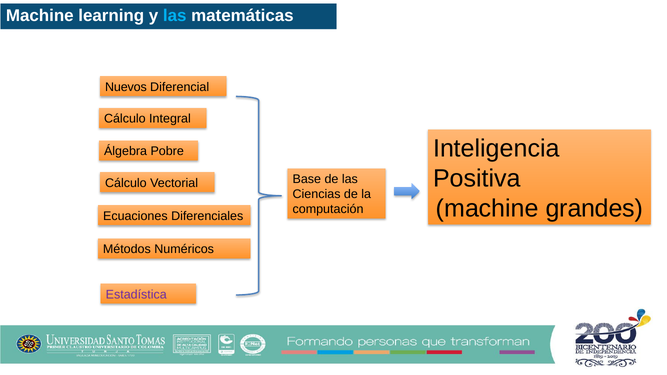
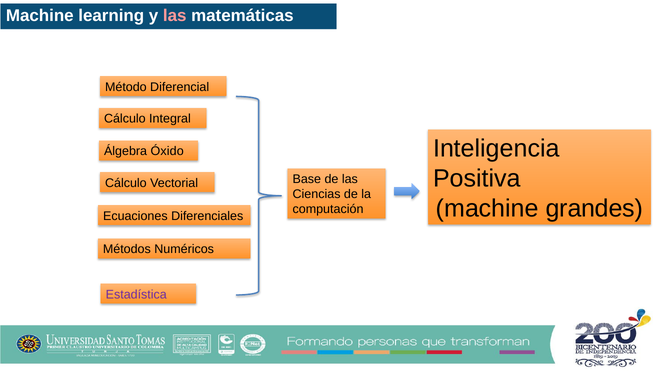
las colour: light blue -> pink (175, 16)
Nuevos: Nuevos -> Método (126, 87)
Pobre: Pobre -> Óxido (167, 151)
